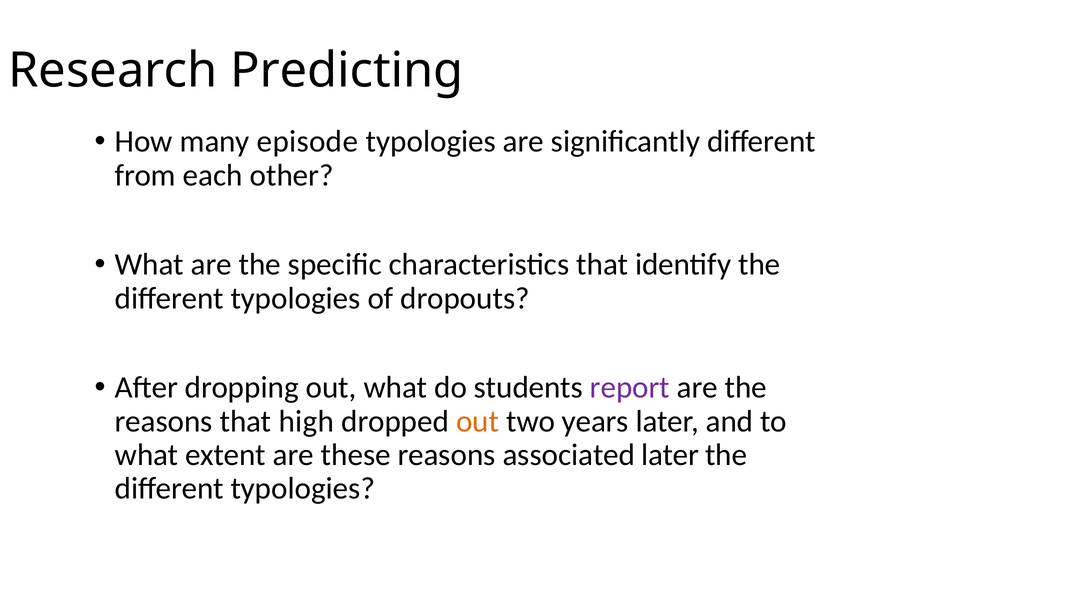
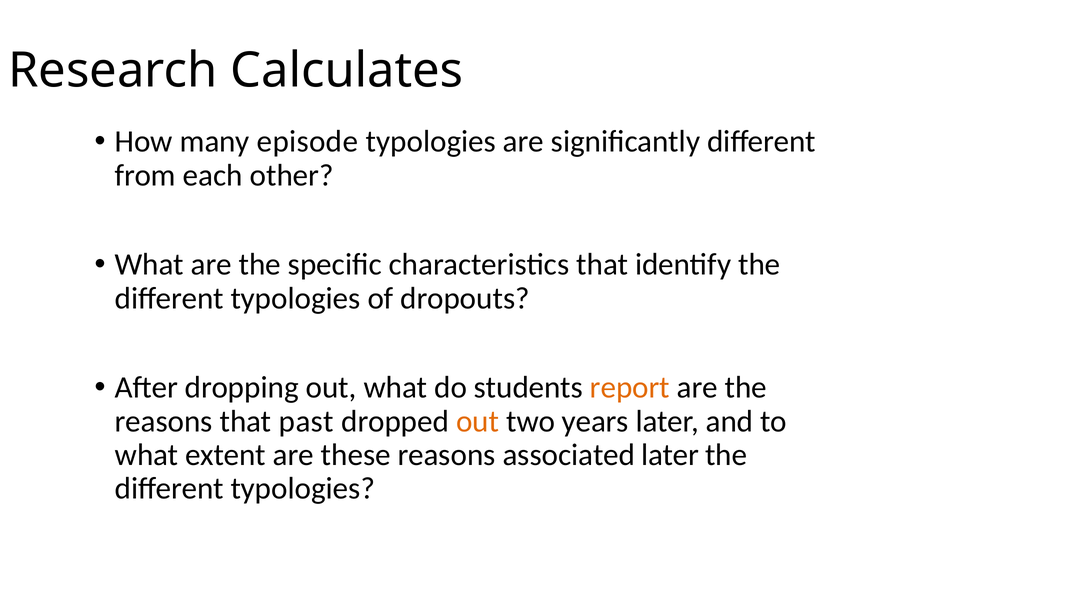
Predicting: Predicting -> Calculates (347, 71)
report colour: purple -> orange (630, 388)
high: high -> past (306, 421)
